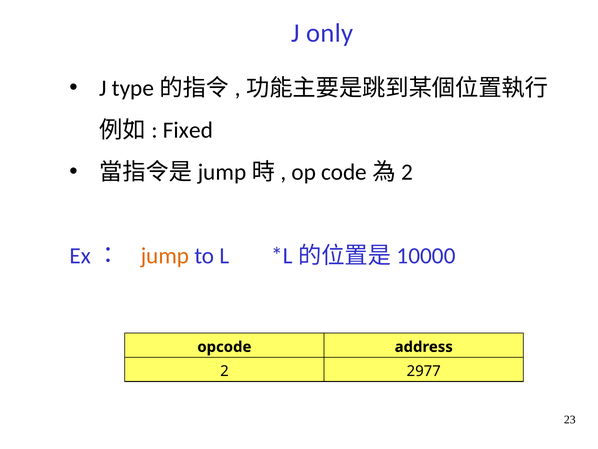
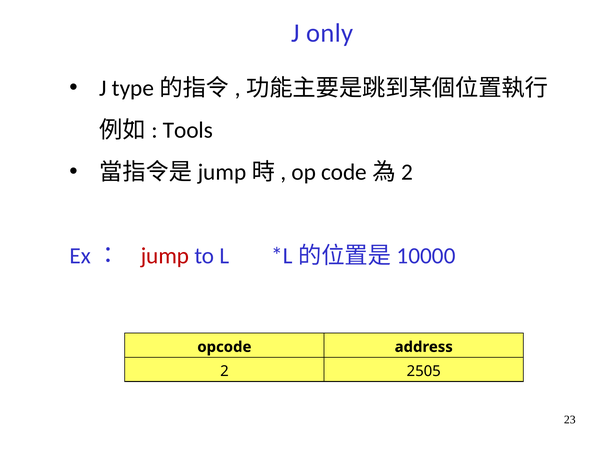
Fixed: Fixed -> Tools (188, 130)
jump colour: orange -> red (165, 256)
2977: 2977 -> 2505 (424, 371)
